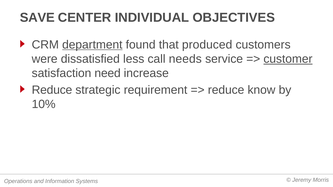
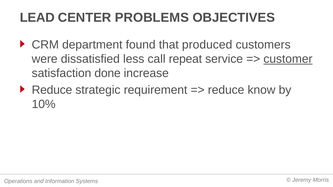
SAVE: SAVE -> LEAD (37, 18)
INDIVIDUAL: INDIVIDUAL -> PROBLEMS (152, 18)
department underline: present -> none (92, 45)
needs: needs -> repeat (185, 59)
need: need -> done (108, 73)
